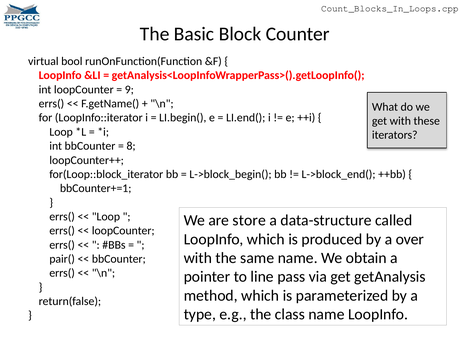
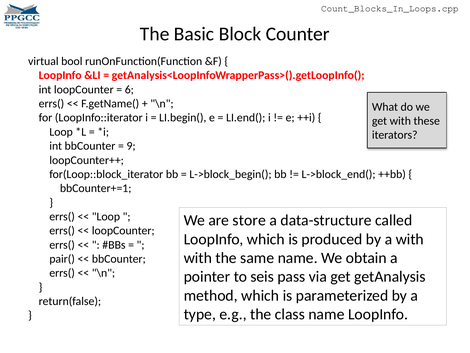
9: 9 -> 6 (129, 89)
8: 8 -> 9 (131, 146)
a over: over -> with (410, 239)
line: line -> seis (262, 276)
